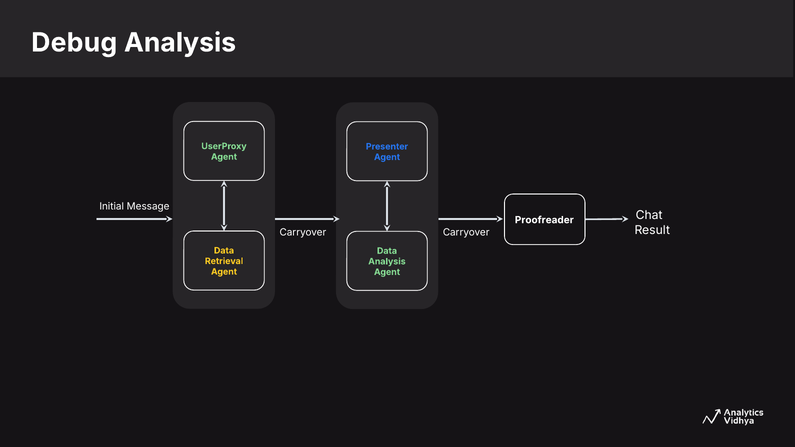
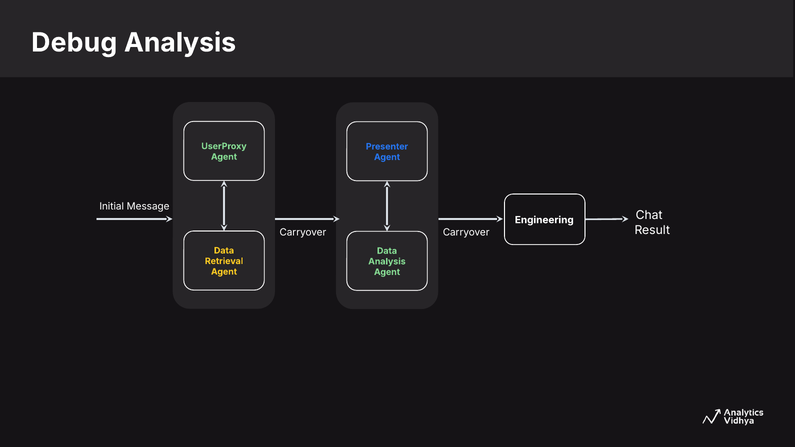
Proofreader: Proofreader -> Engineering (544, 220)
